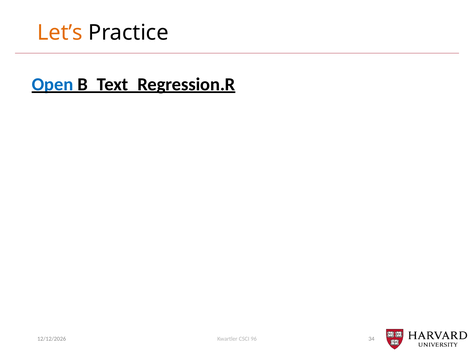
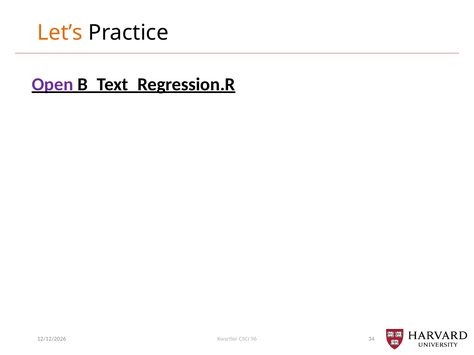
Open colour: blue -> purple (53, 84)
